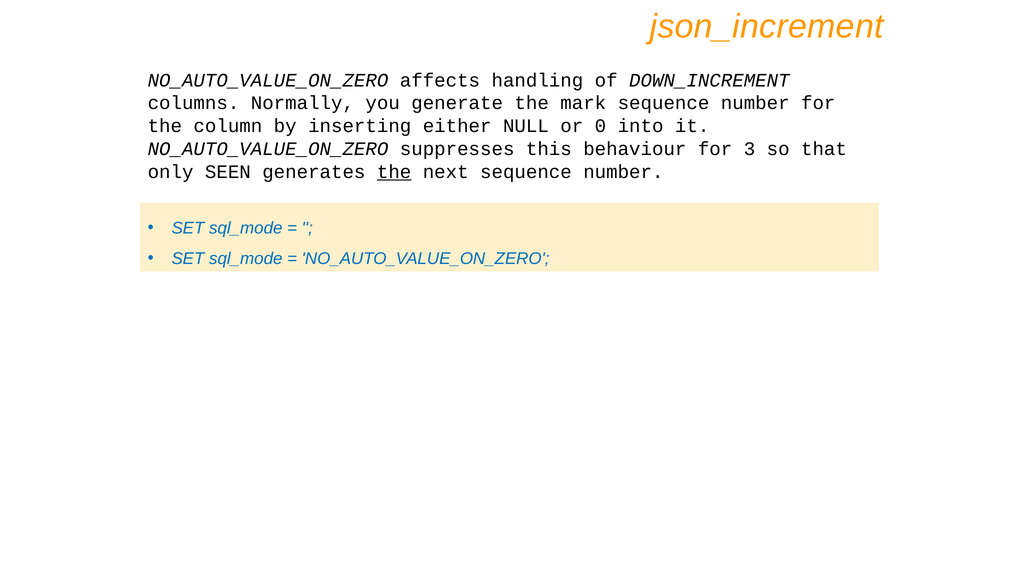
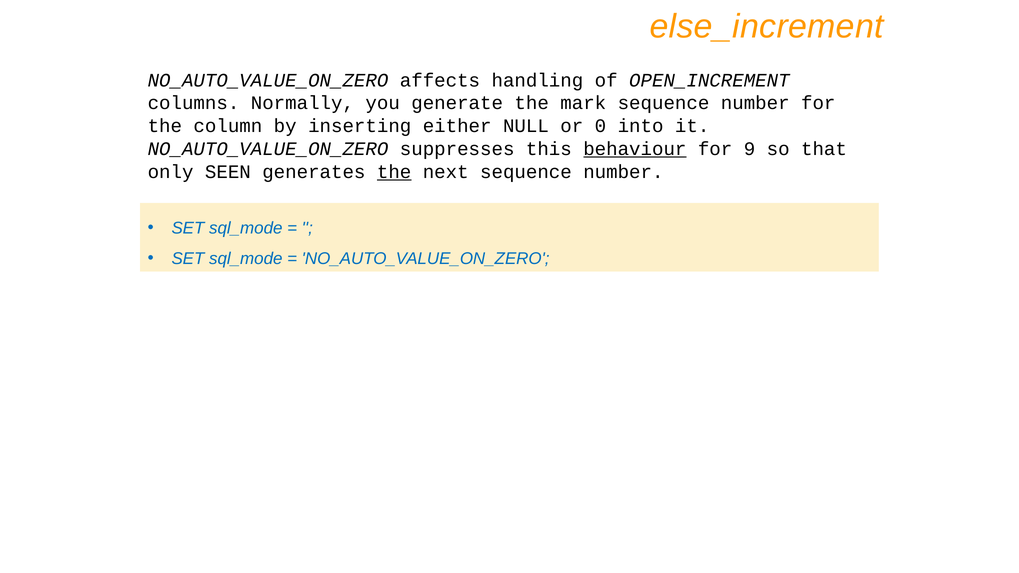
json_increment: json_increment -> else_increment (767, 27)
DOWN_INCREMENT: DOWN_INCREMENT -> OPEN_INCREMENT (709, 80)
behaviour underline: none -> present (635, 149)
3: 3 -> 9 (749, 149)
